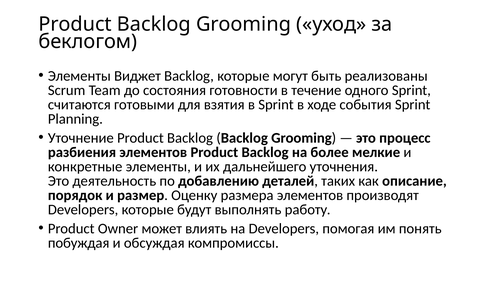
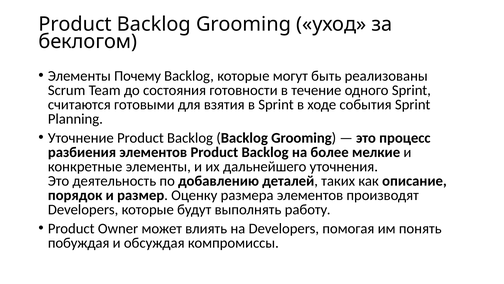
Виджет: Виджет -> Почему (138, 76)
